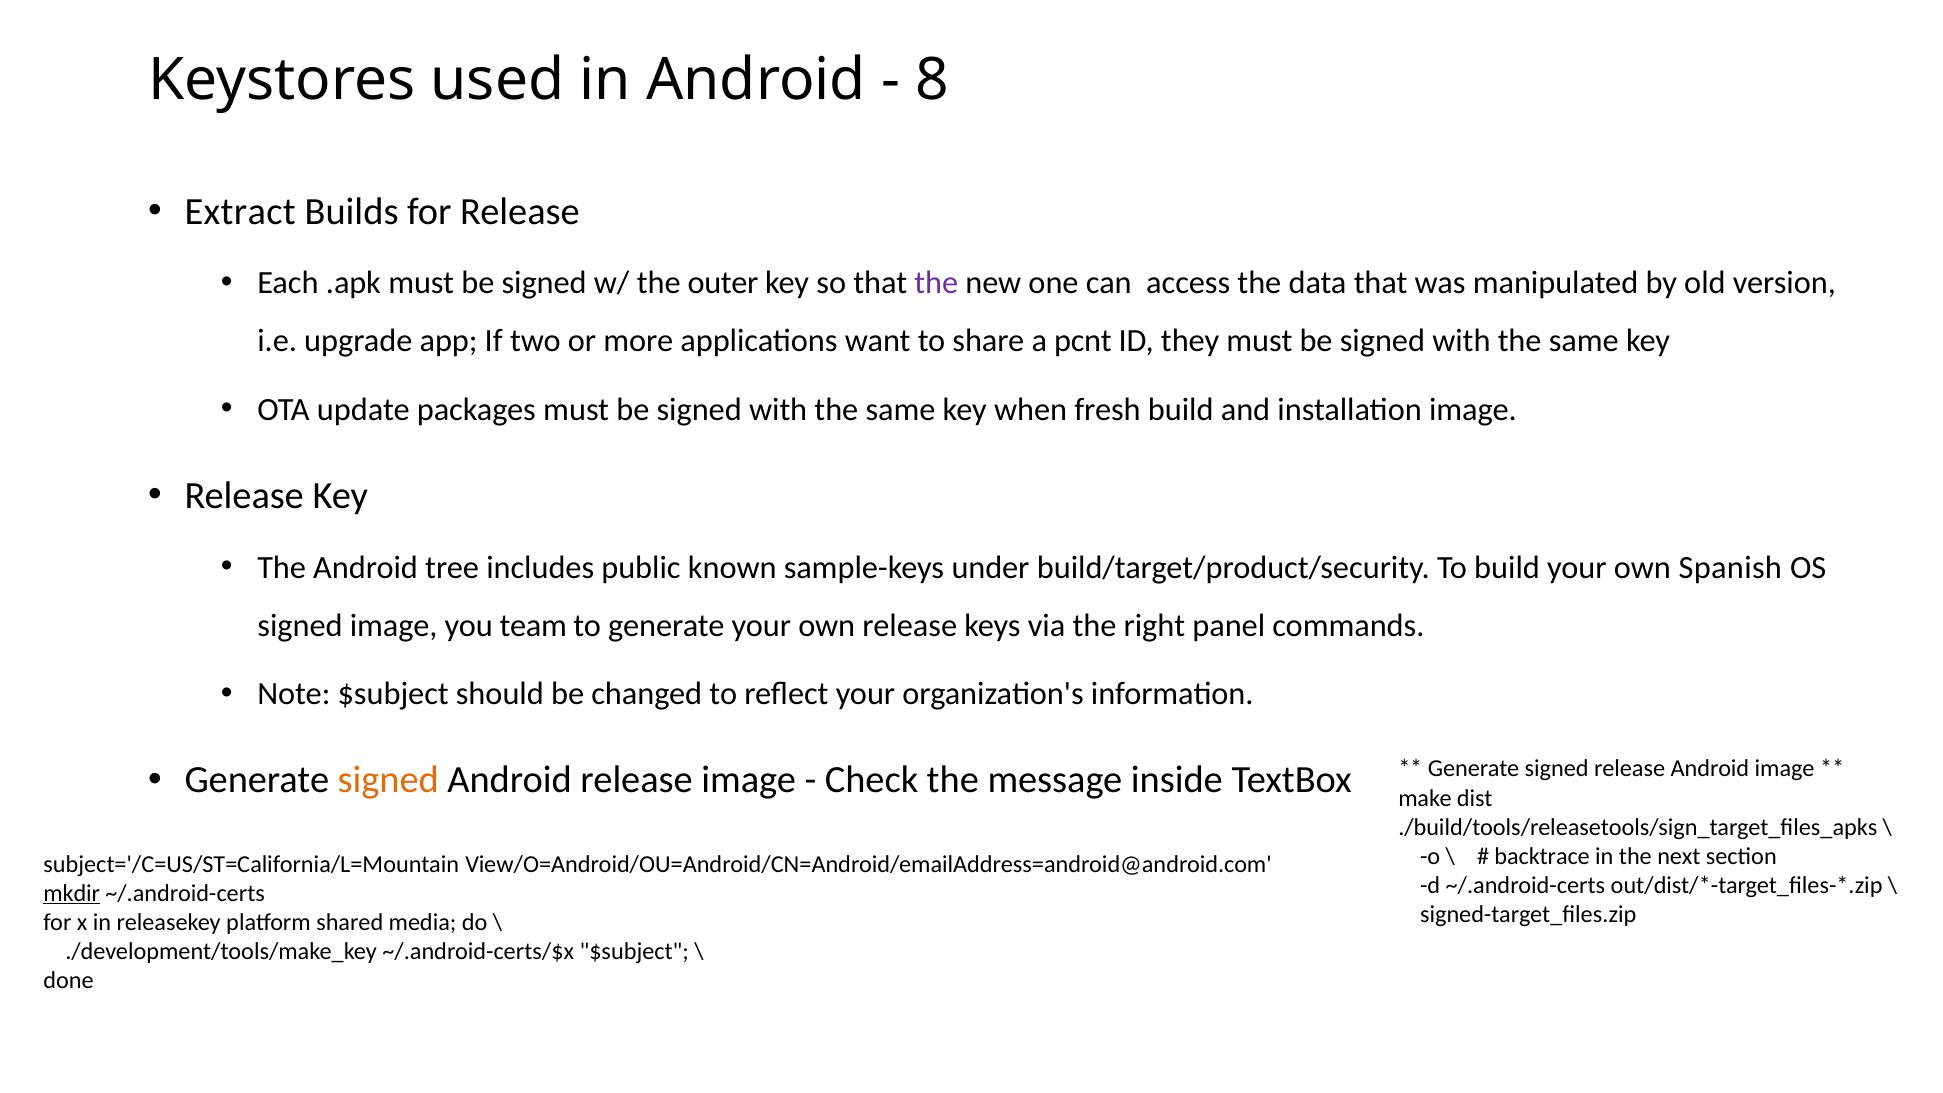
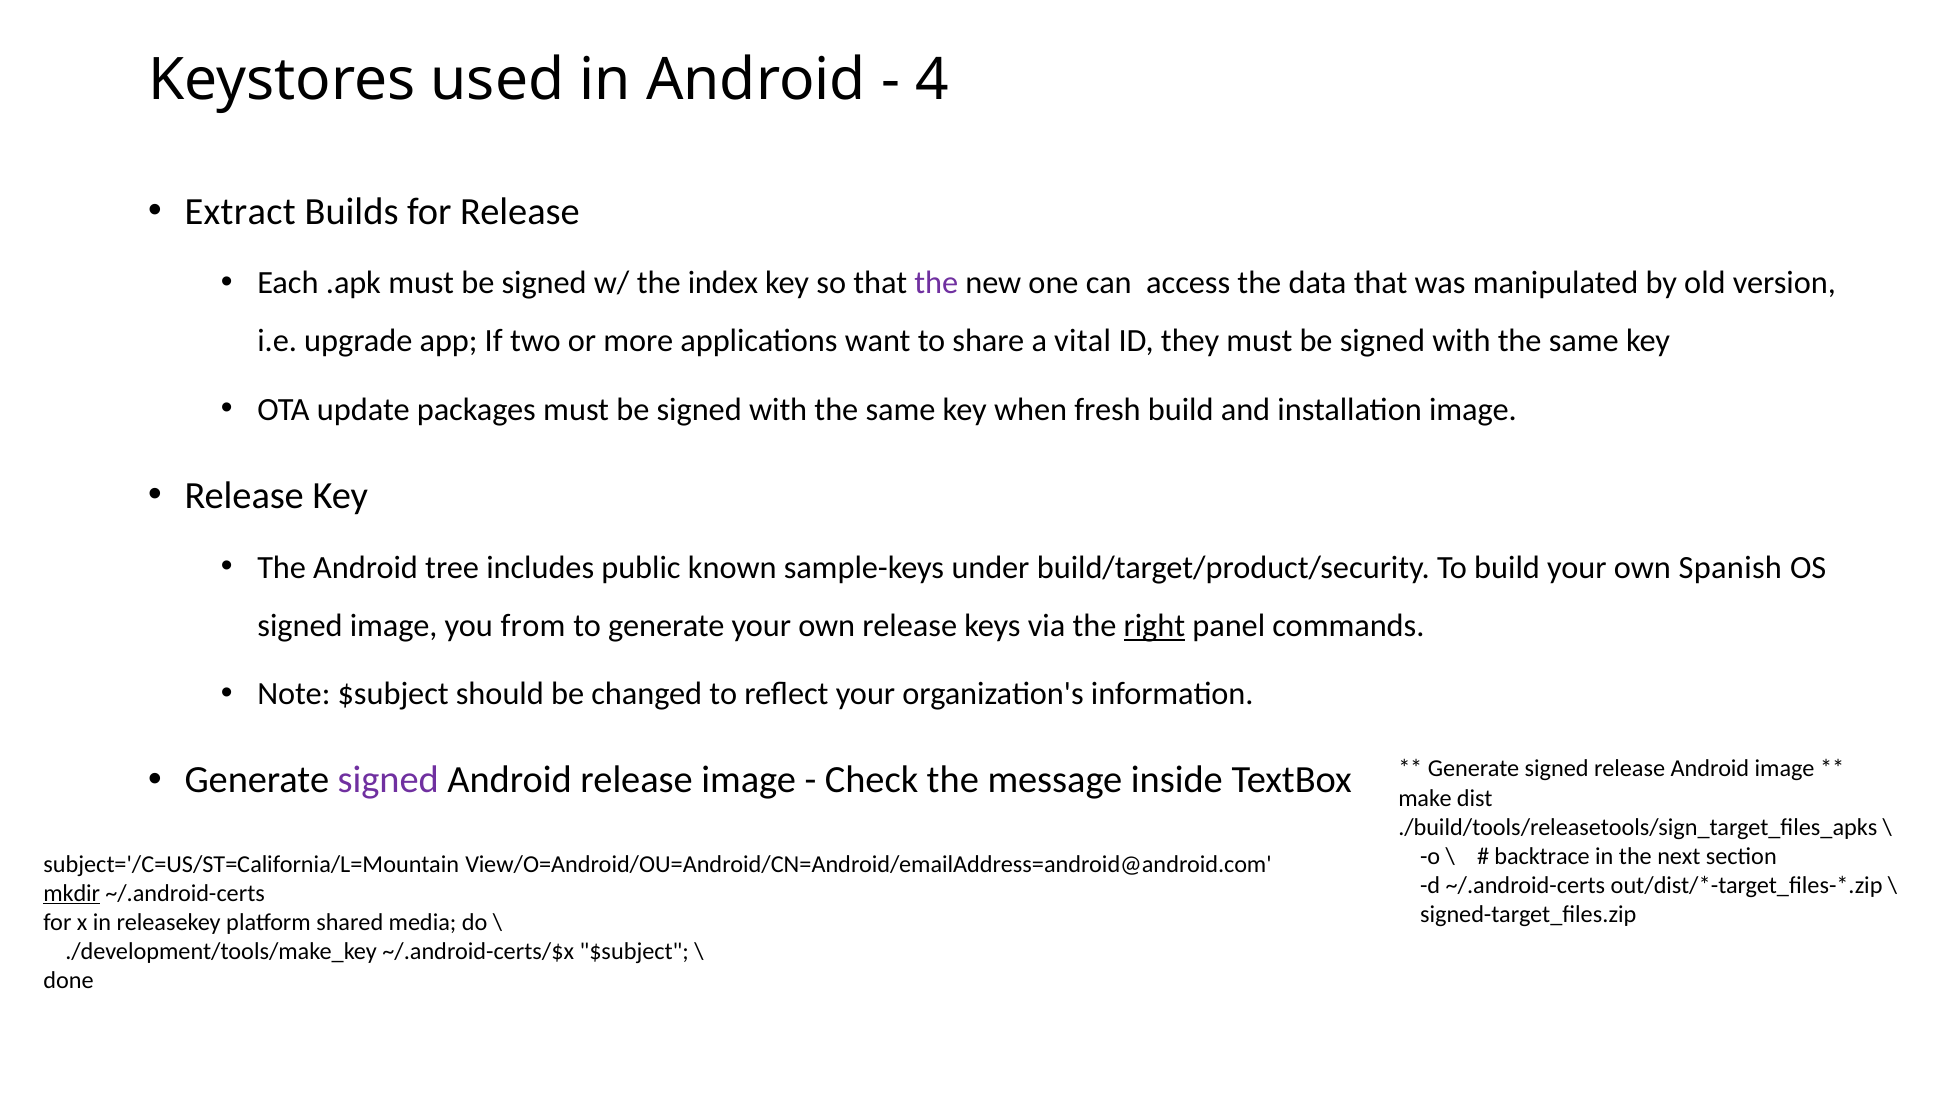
8: 8 -> 4 (932, 80)
outer: outer -> index (723, 283)
pcnt: pcnt -> vital (1083, 341)
team: team -> from (533, 626)
right underline: none -> present (1154, 626)
signed colour: orange -> purple (388, 780)
